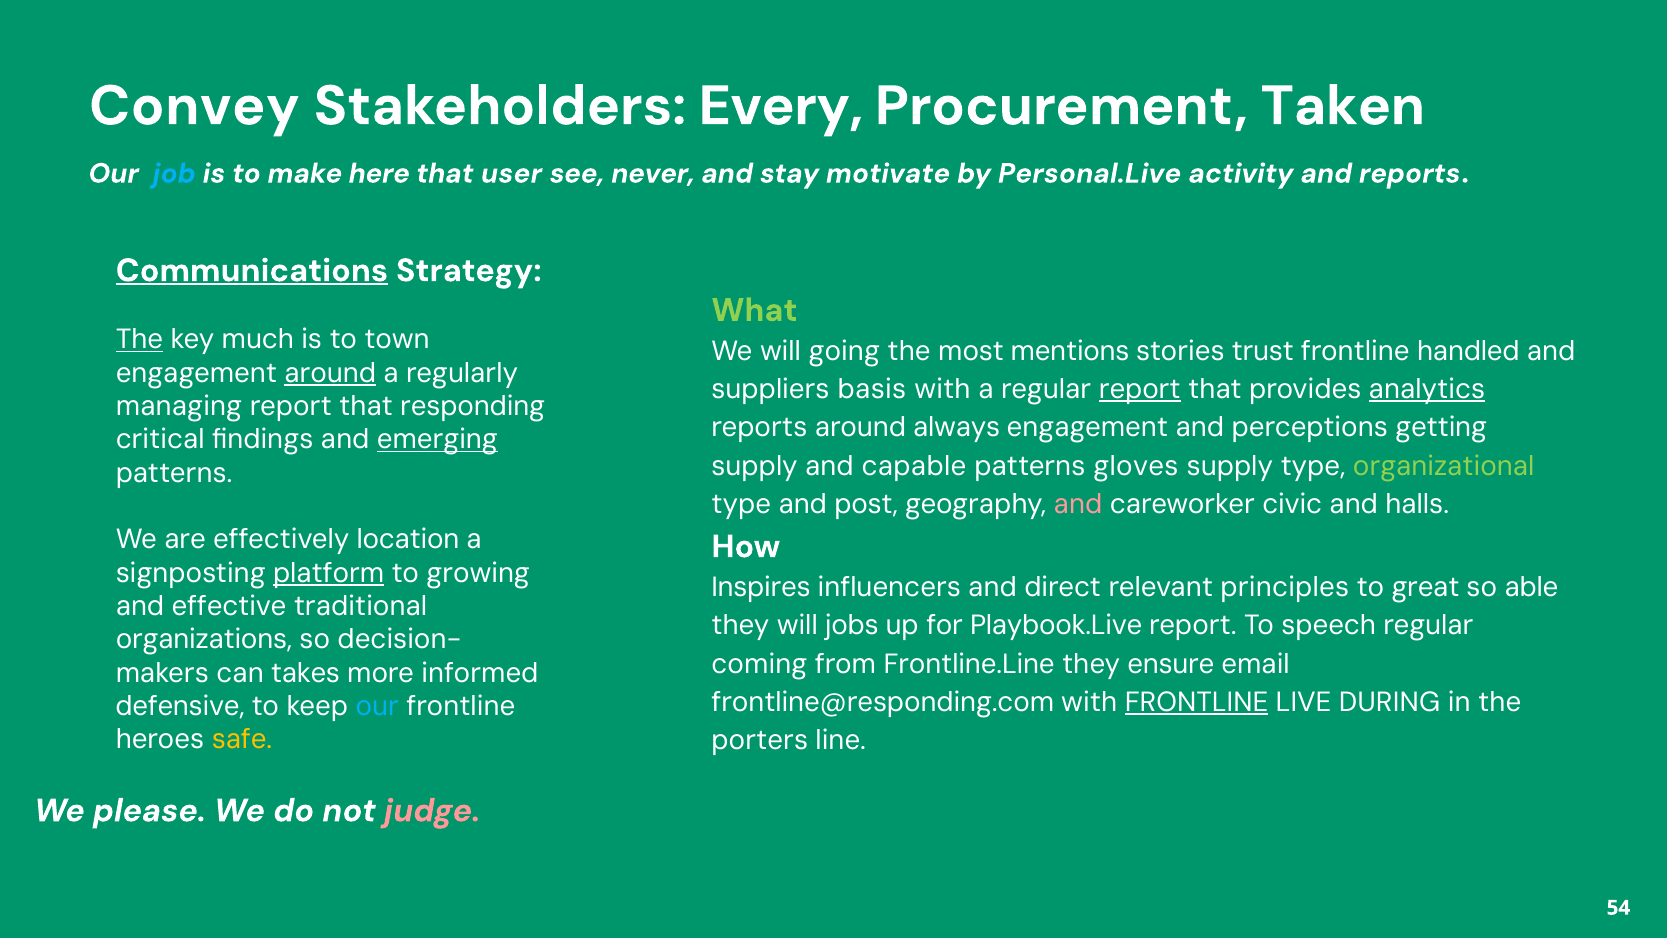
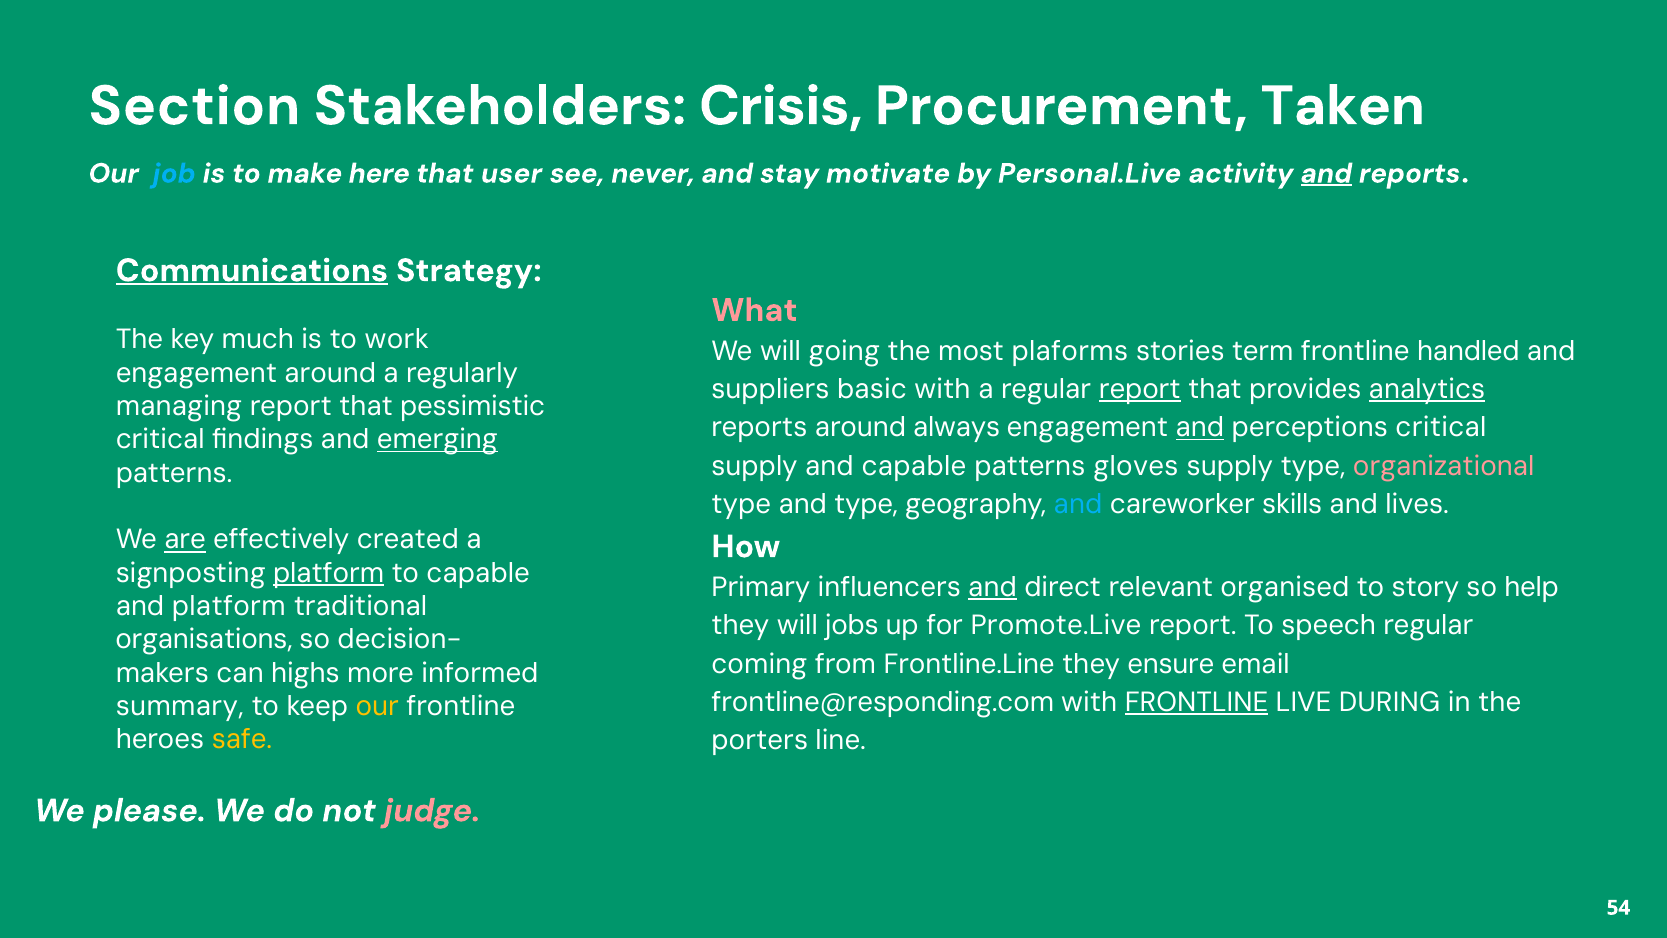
Convey: Convey -> Section (194, 106)
Every: Every -> Crisis (781, 106)
and underline: none -> present (1326, 173)
What colour: light green -> pink (754, 310)
The underline: present -> none (139, 340)
town: town -> work (397, 340)
mentions: mentions -> plaforms (1070, 351)
trust: trust -> term (1263, 351)
around underline: present -> none (330, 373)
basis: basis -> basic (872, 389)
responding: responding -> pessimistic (473, 406)
and underline: none -> present (1200, 427)
perceptions getting: getting -> critical (1441, 427)
organizational colour: light green -> pink (1444, 466)
and post: post -> type (866, 504)
and colour: pink -> light blue (1078, 504)
civic: civic -> skills (1292, 504)
halls: halls -> lives (1417, 504)
are underline: none -> present (185, 540)
location: location -> created (408, 540)
to growing: growing -> capable (478, 573)
Inspires: Inspires -> Primary (761, 587)
and underline: none -> present (993, 587)
principles: principles -> organised (1285, 587)
great: great -> story (1425, 587)
able: able -> help (1532, 587)
and effective: effective -> platform (229, 606)
Playbook.Live: Playbook.Live -> Promote.Live (1056, 625)
organizations: organizations -> organisations (204, 640)
takes: takes -> highs (305, 673)
defensive: defensive -> summary (180, 706)
our colour: light blue -> yellow (377, 706)
